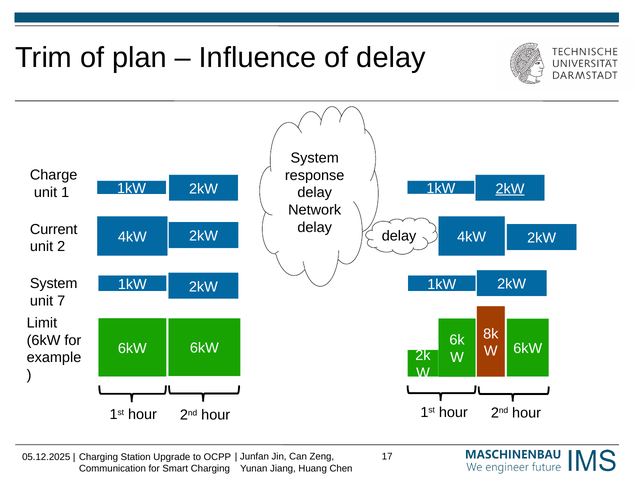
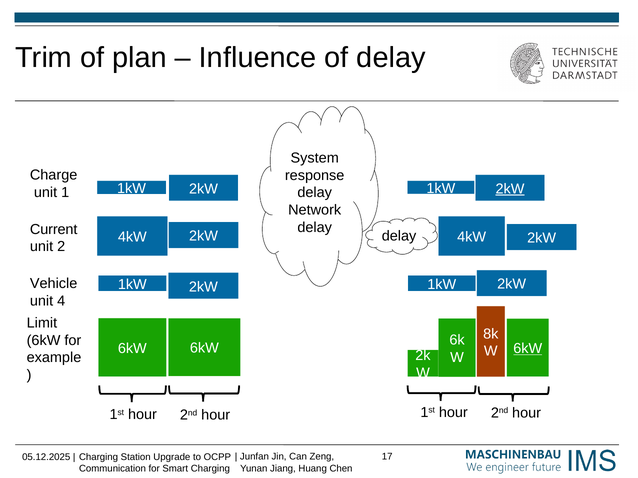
System: System -> Vehicle (54, 284)
7: 7 -> 4 (61, 301)
6kW underline: none -> present (528, 349)
